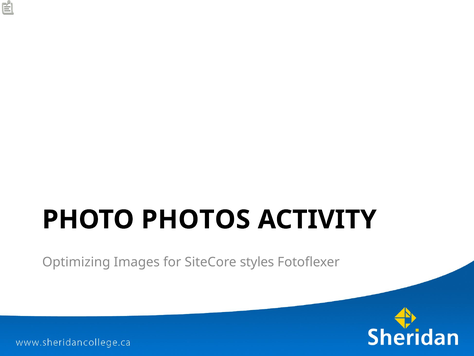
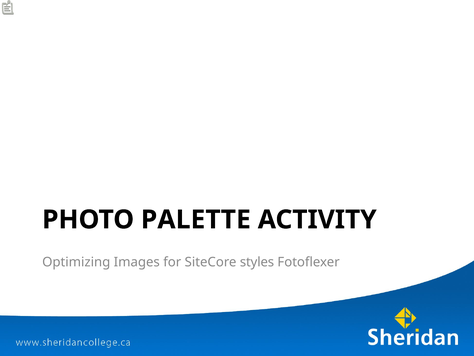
PHOTOS: PHOTOS -> PALETTE (196, 219)
